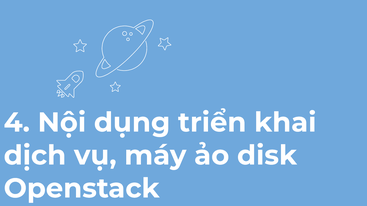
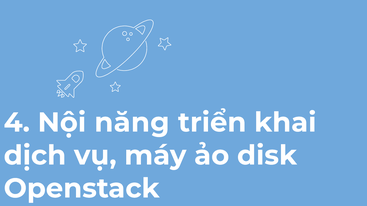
dụng: dụng -> năng (132, 123)
